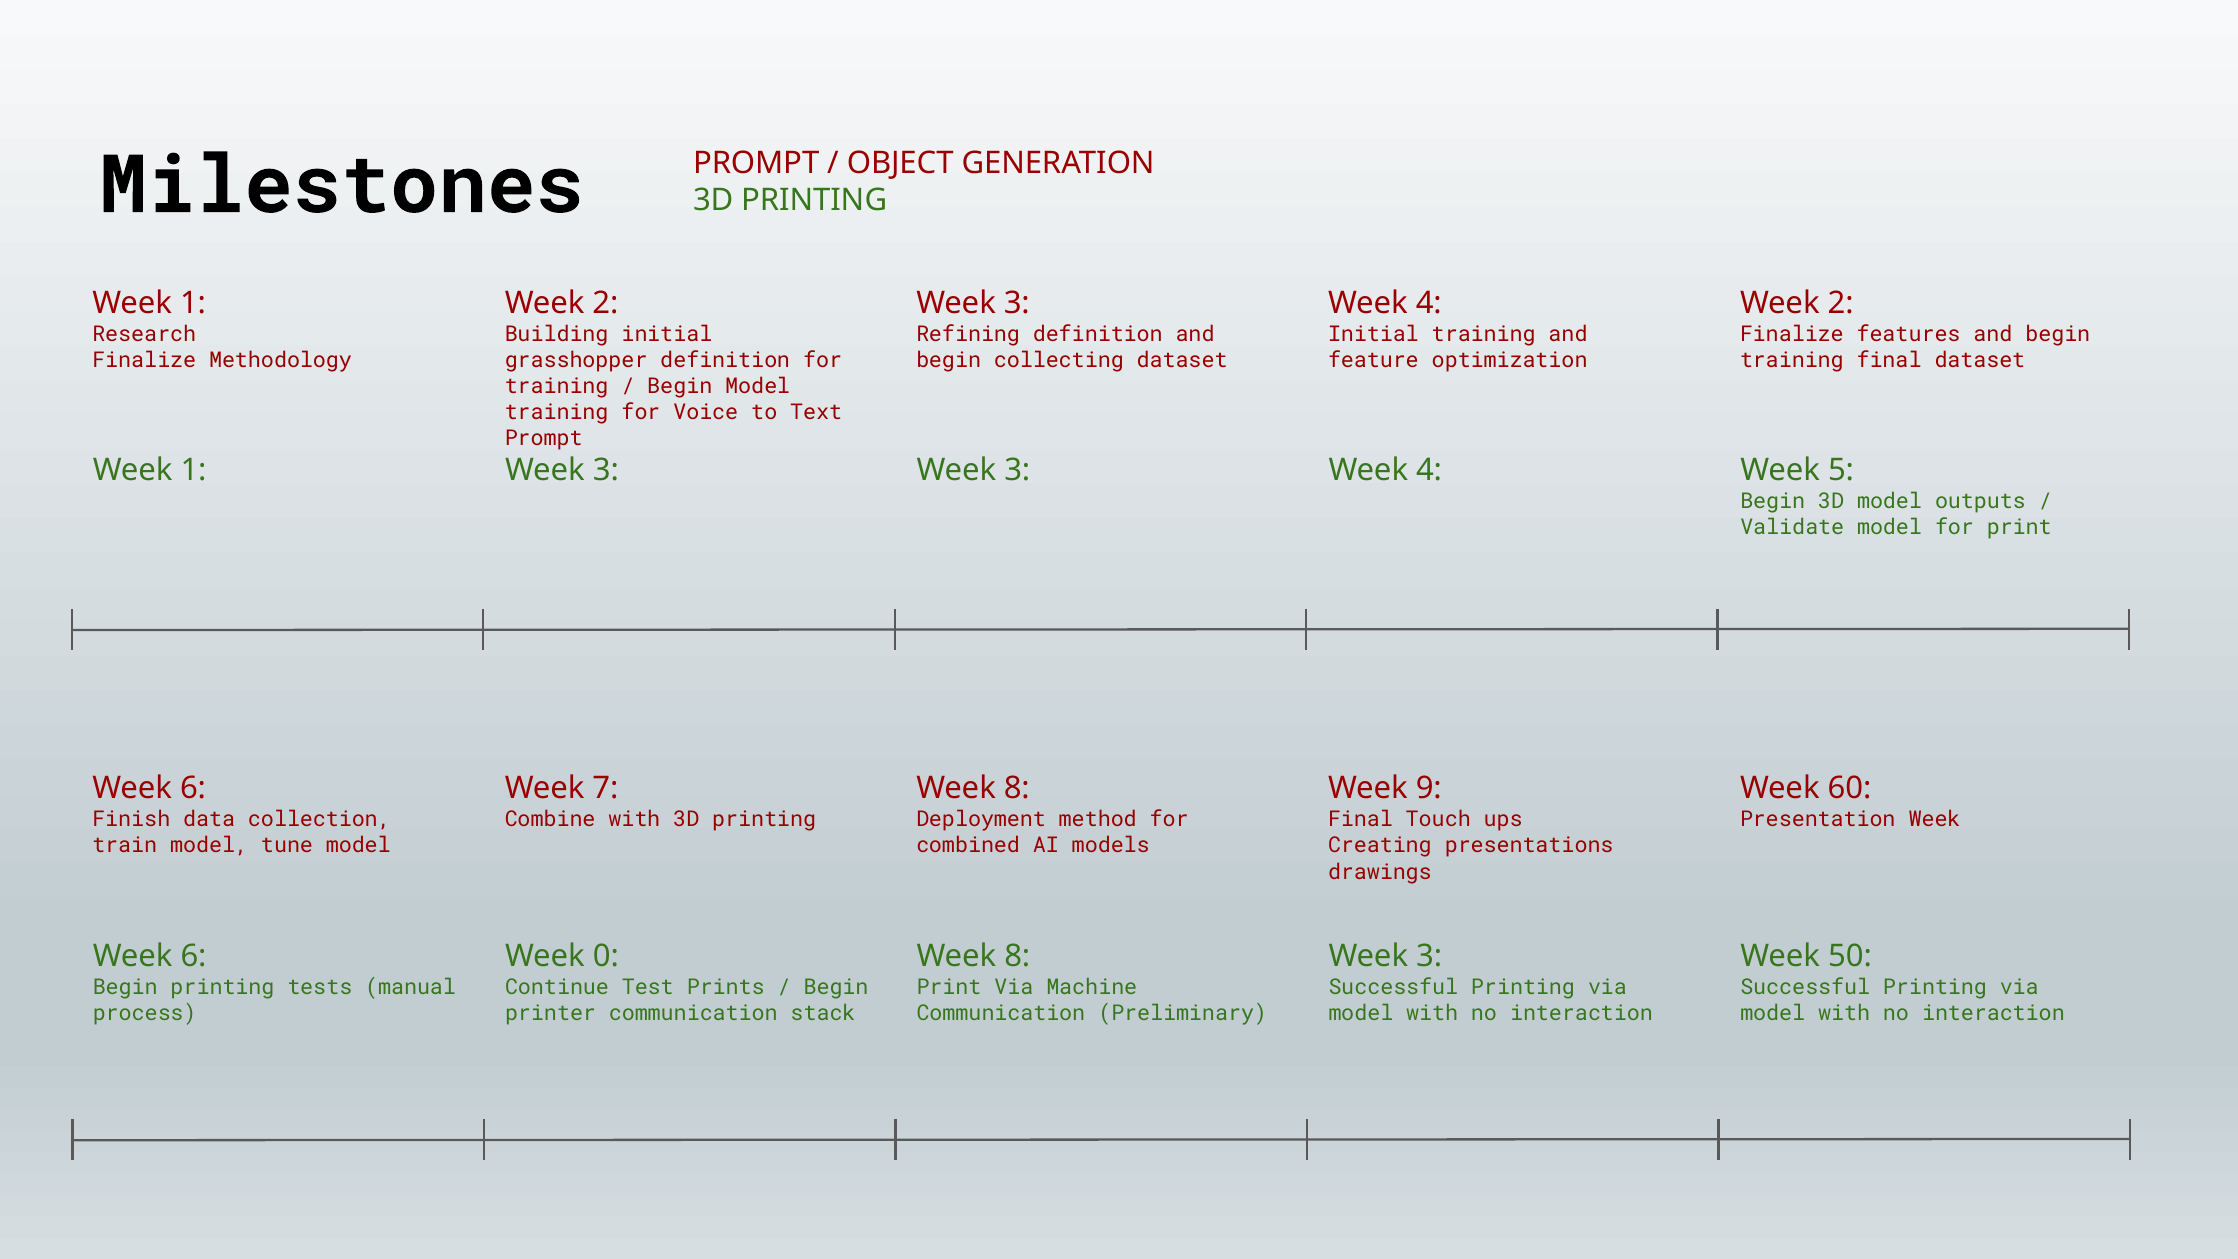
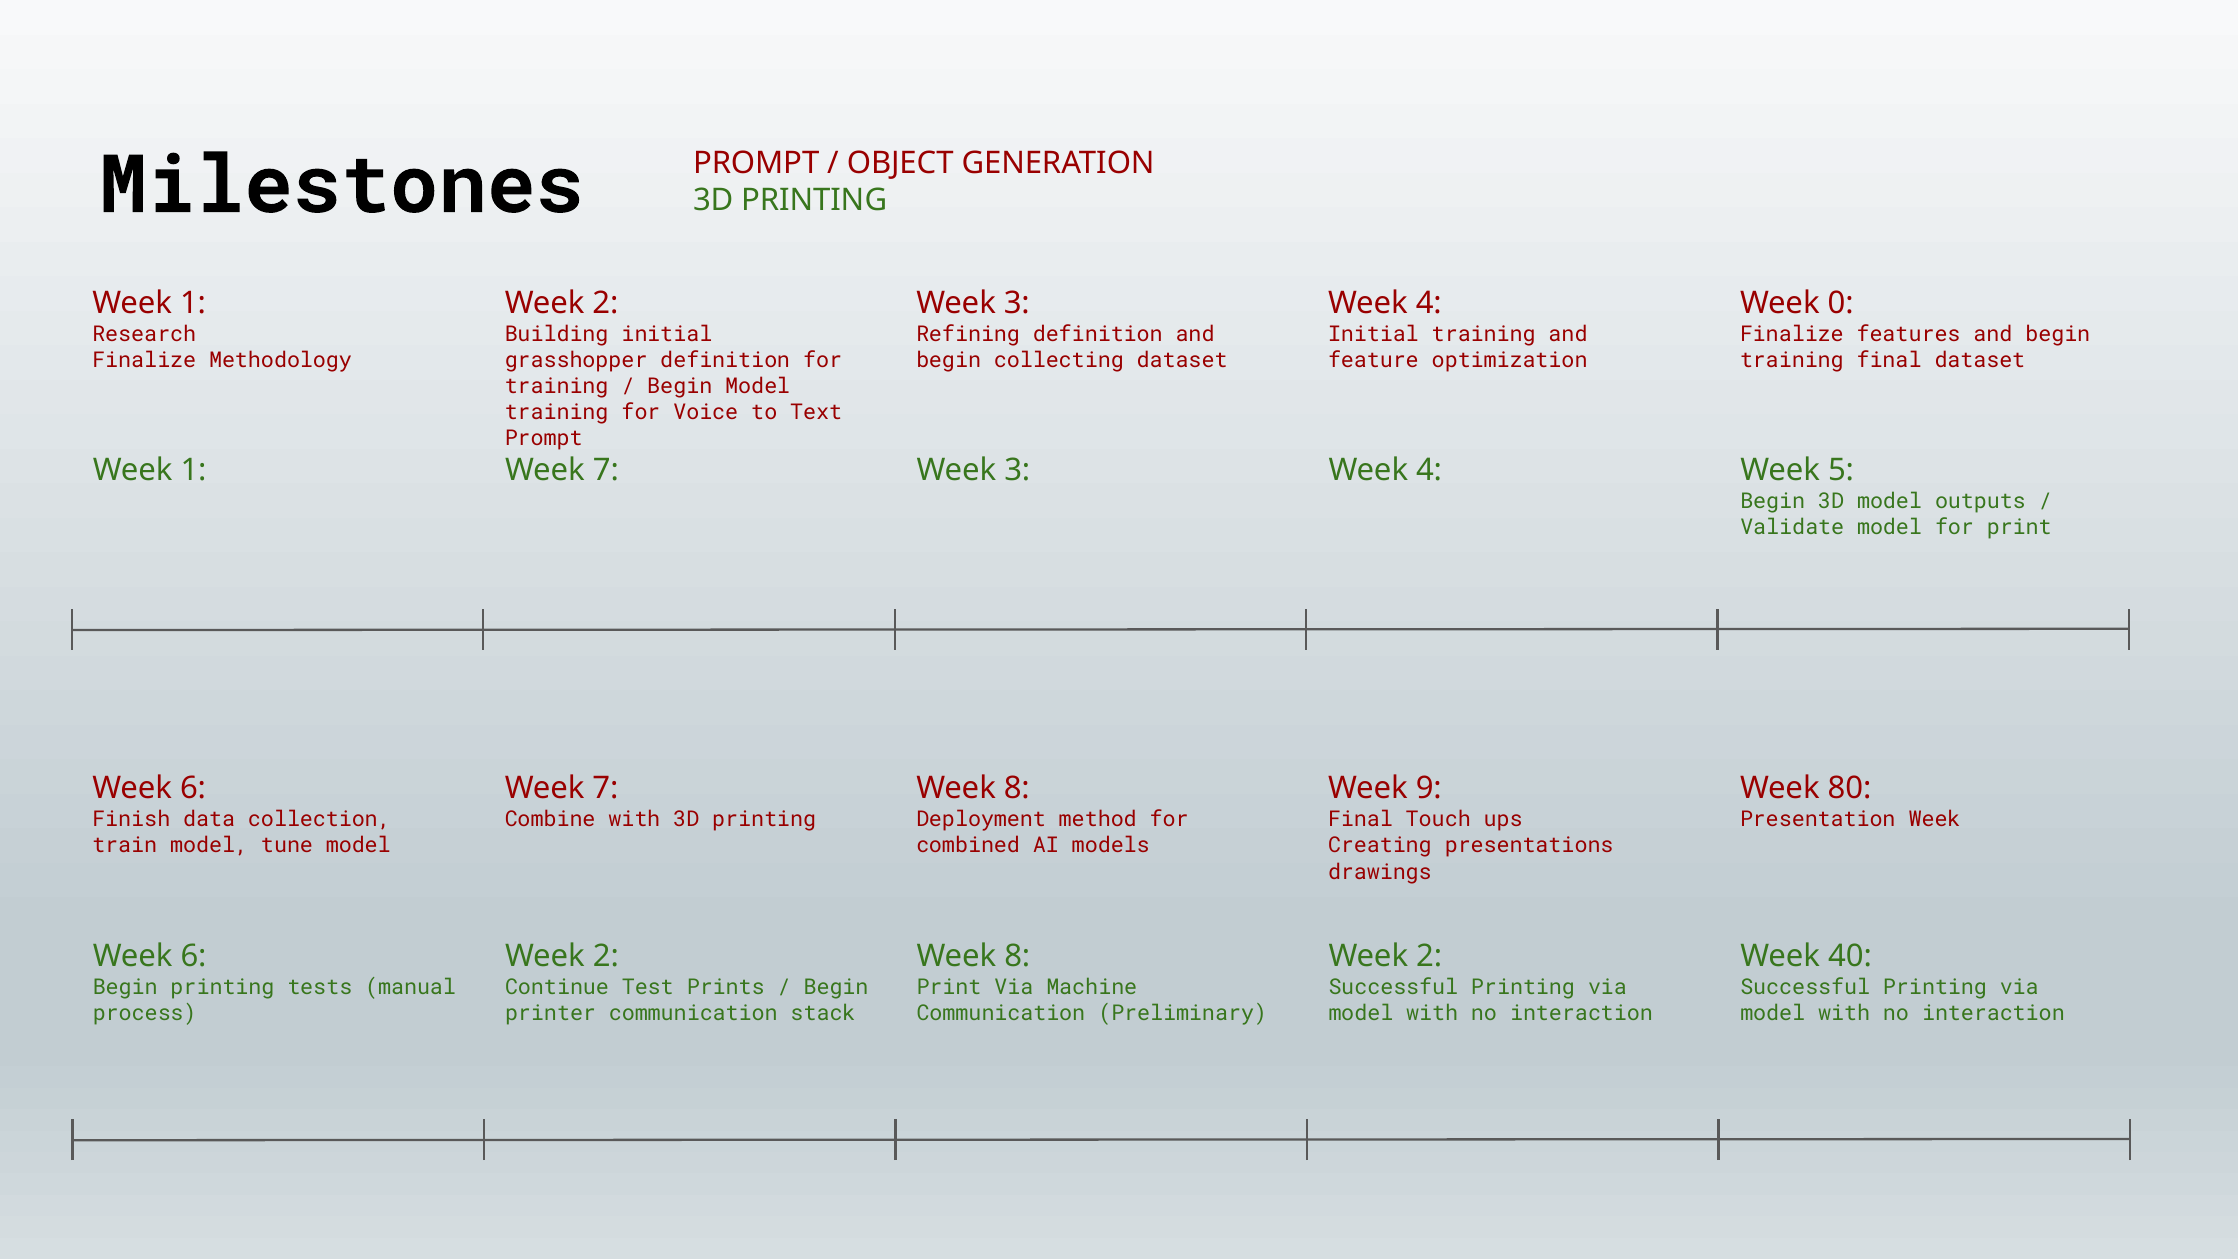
2: 2 -> 0 (1841, 303)
1 Week 3: 3 -> 7 (606, 470)
60: 60 -> 80 (1850, 789)
0: 0 -> 2 (606, 956)
3: 3 -> 2 (1429, 956)
50: 50 -> 40 (1850, 956)
